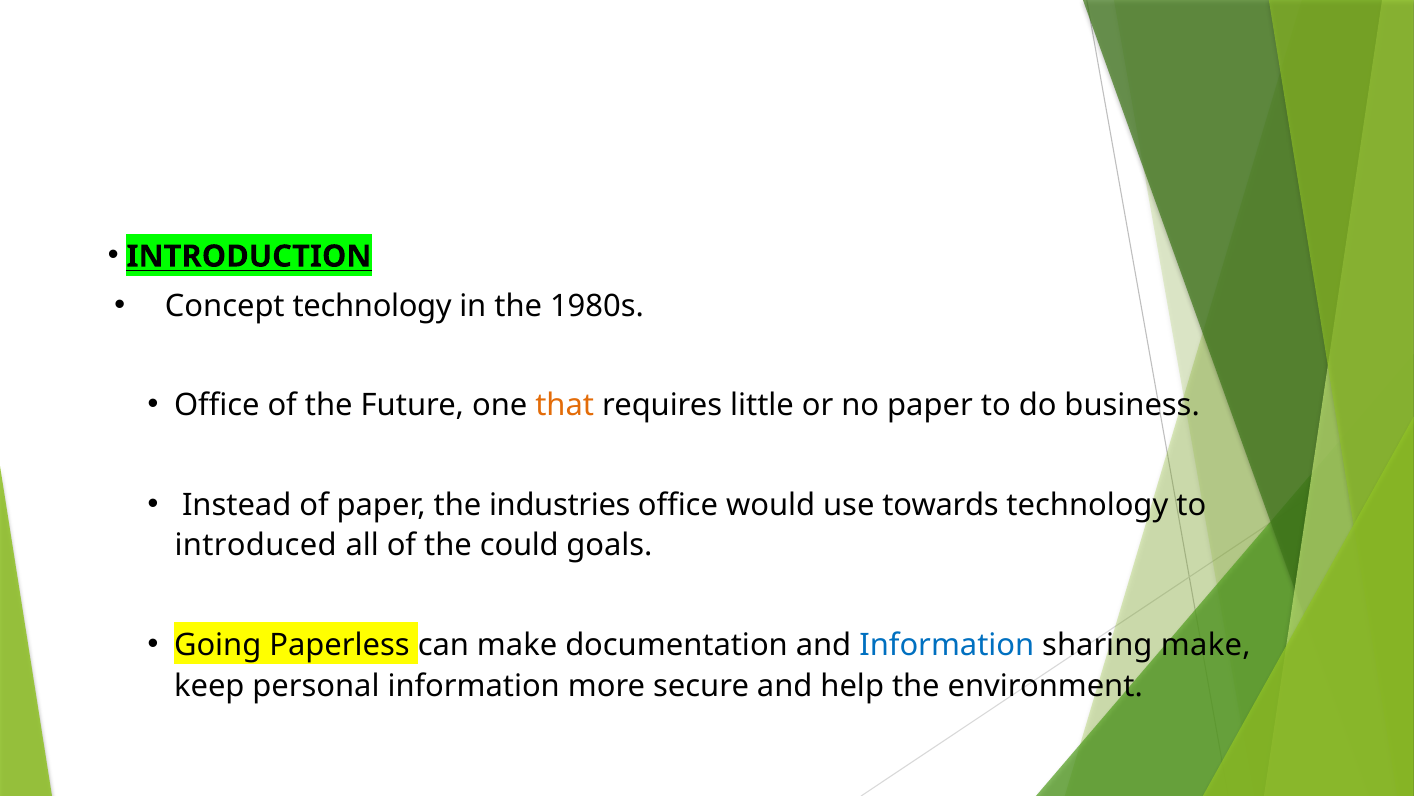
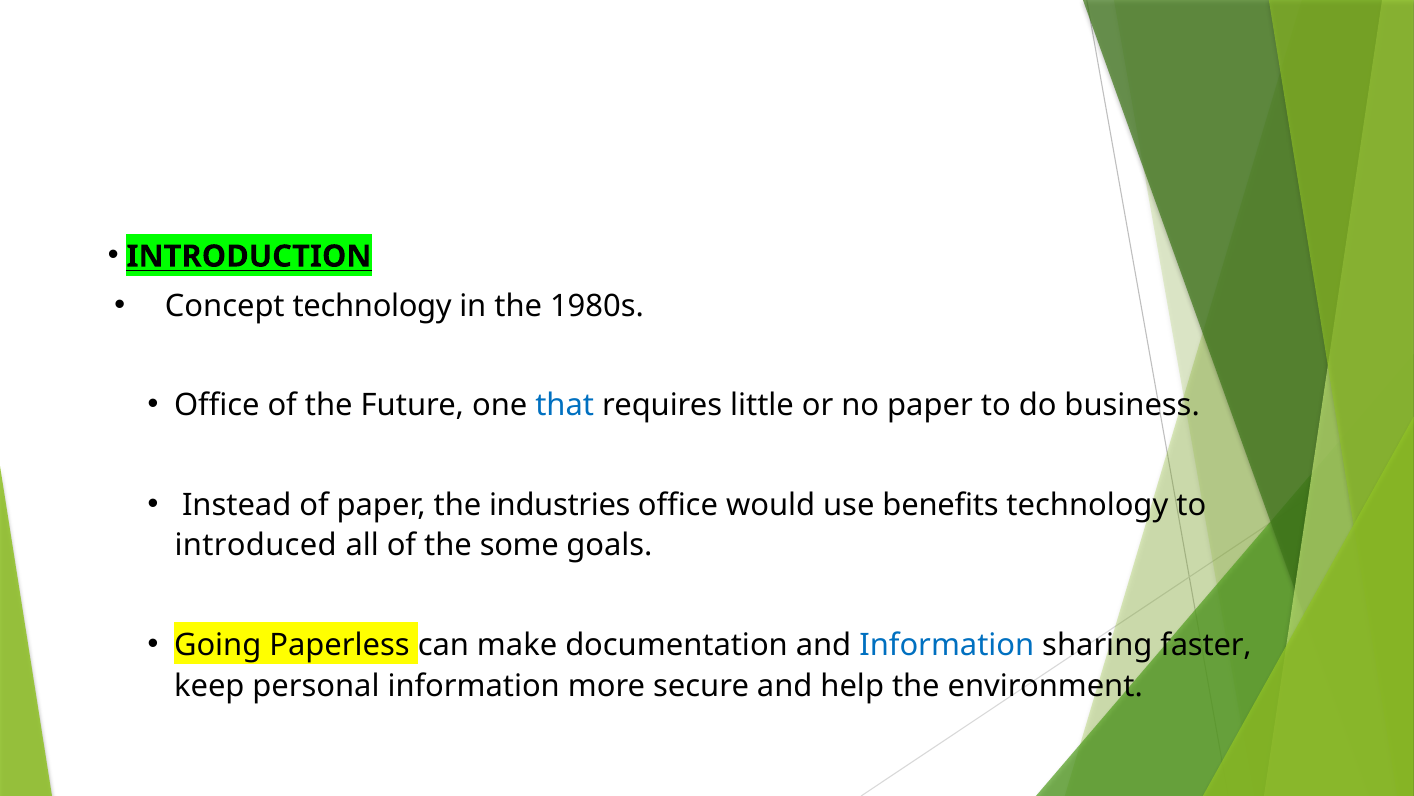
that colour: orange -> blue (565, 405)
towards: towards -> benefits (941, 504)
could: could -> some (519, 545)
sharing make: make -> faster (1206, 644)
